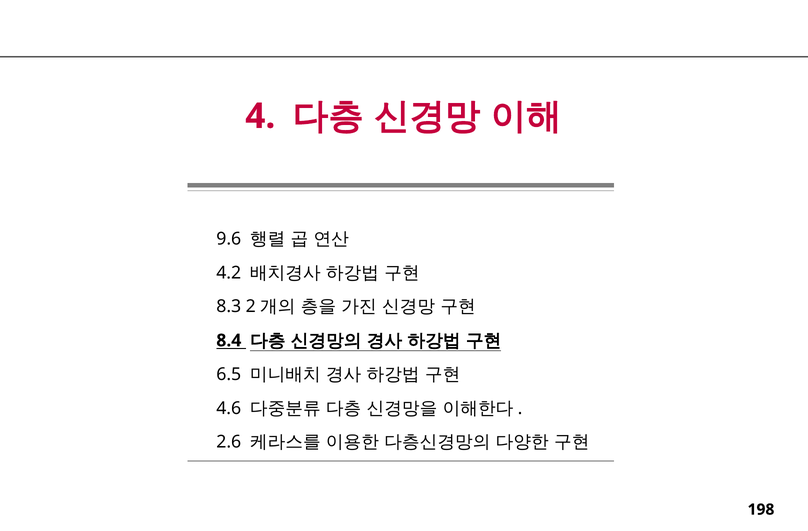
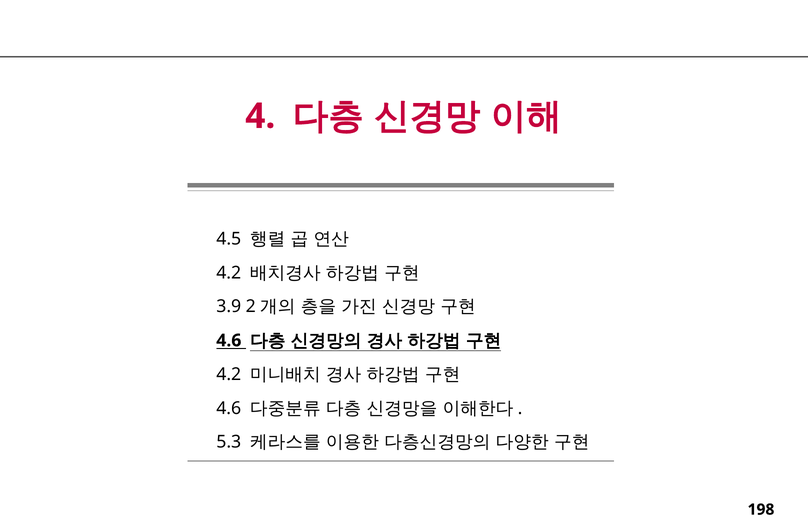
9.6: 9.6 -> 4.5 (229, 239)
8.3: 8.3 -> 3.9 (229, 306)
8.4: 8.4 -> 4.6 (229, 340)
6.5: 6.5 -> 4.2 (229, 374)
2.6: 2.6 -> 5.3 (229, 442)
